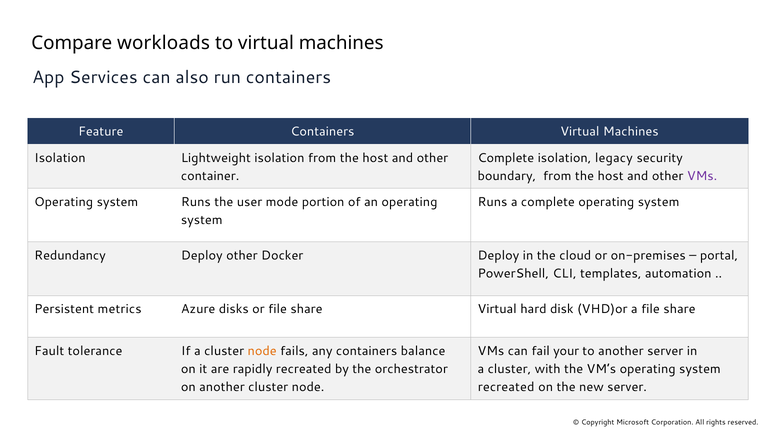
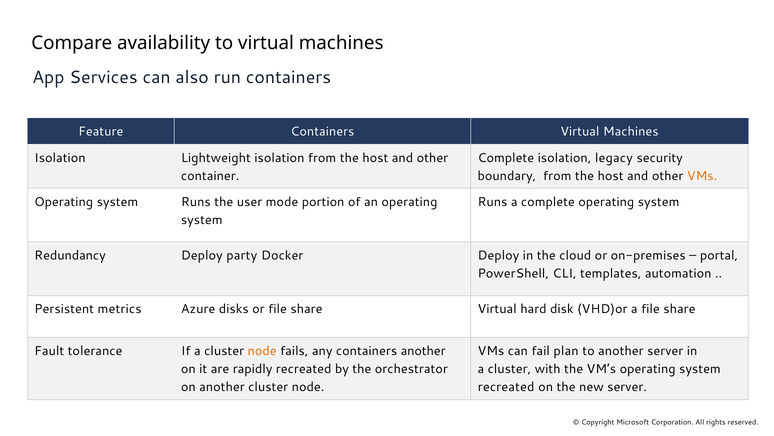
workloads: workloads -> availability (164, 43)
VMs colour: purple -> orange (702, 176)
Deploy other: other -> party (242, 255)
containers balance: balance -> another (423, 351)
your: your -> plan (566, 351)
